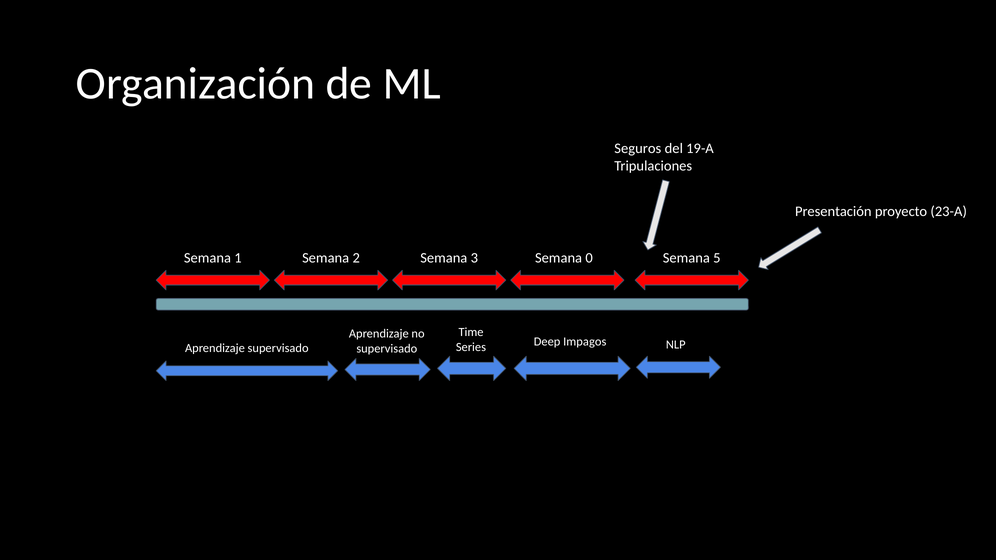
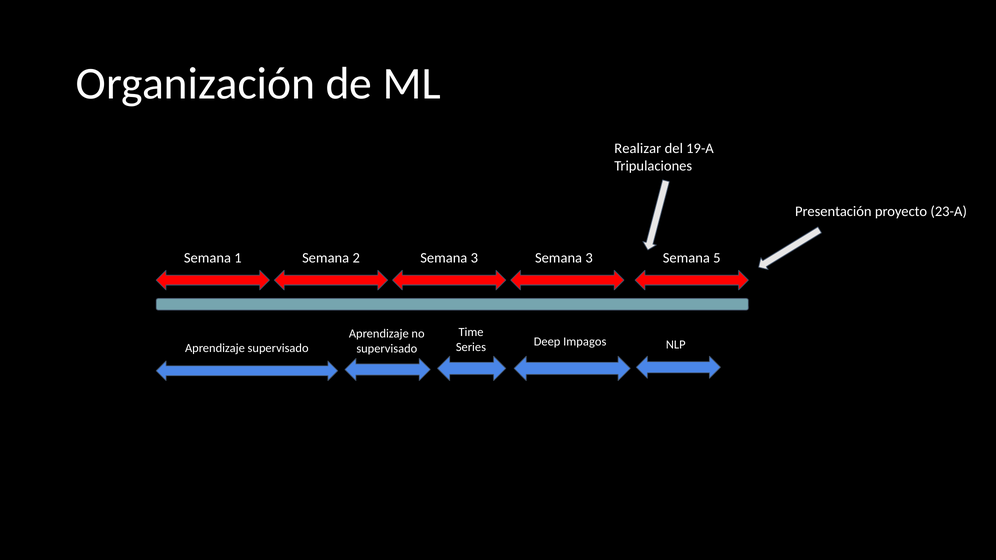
Seguros: Seguros -> Realizar (638, 149)
3 Semana 0: 0 -> 3 (589, 258)
